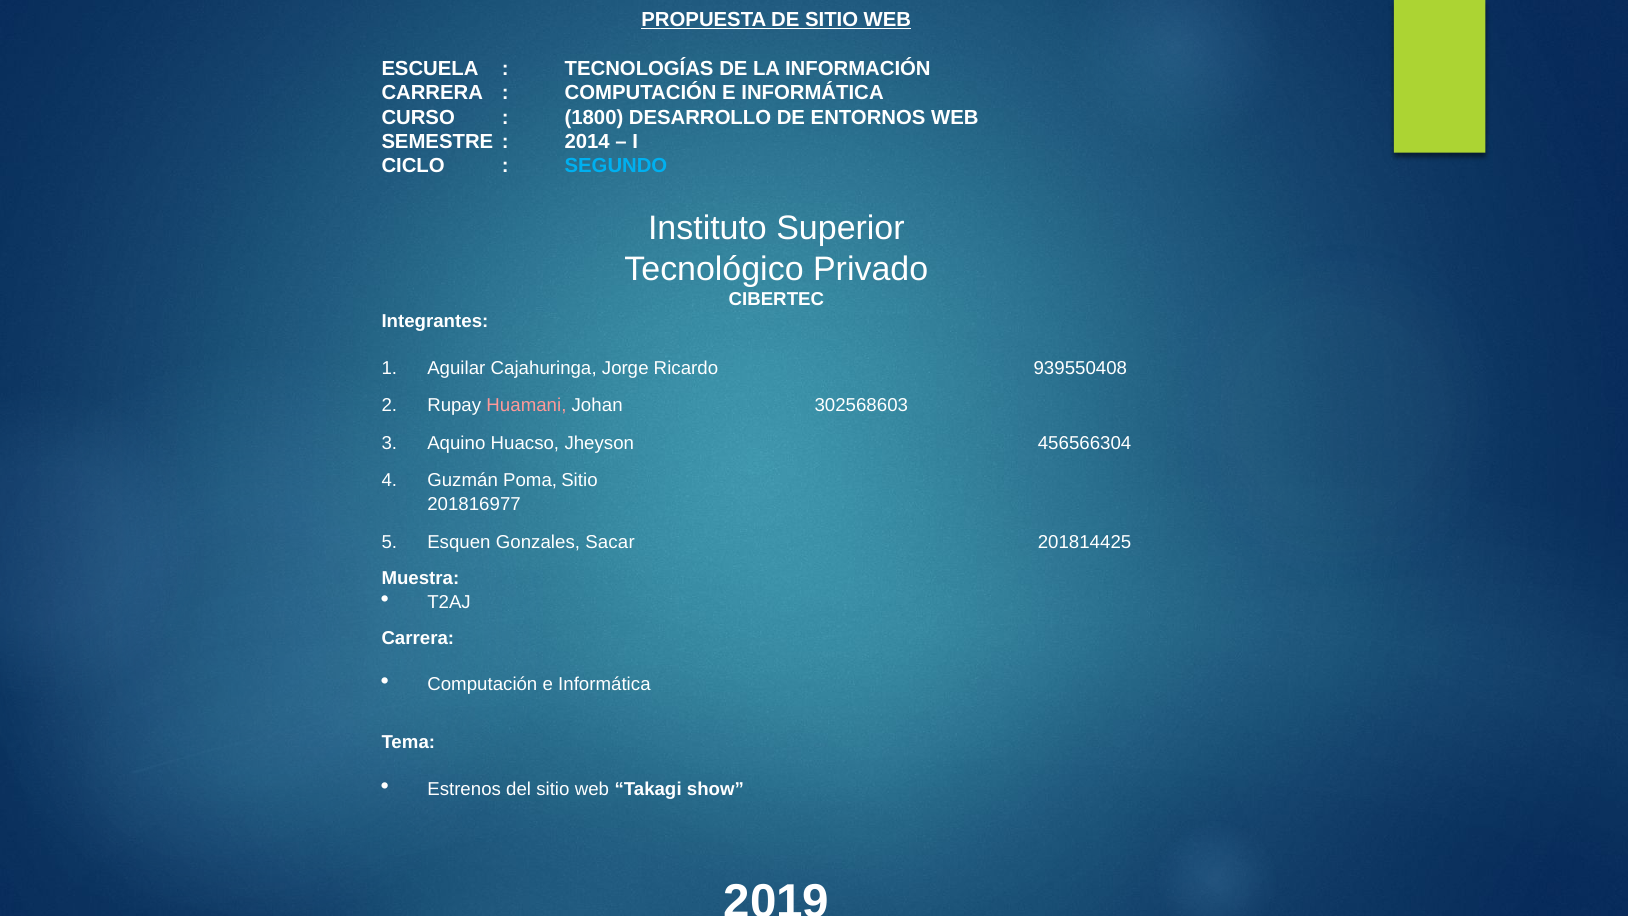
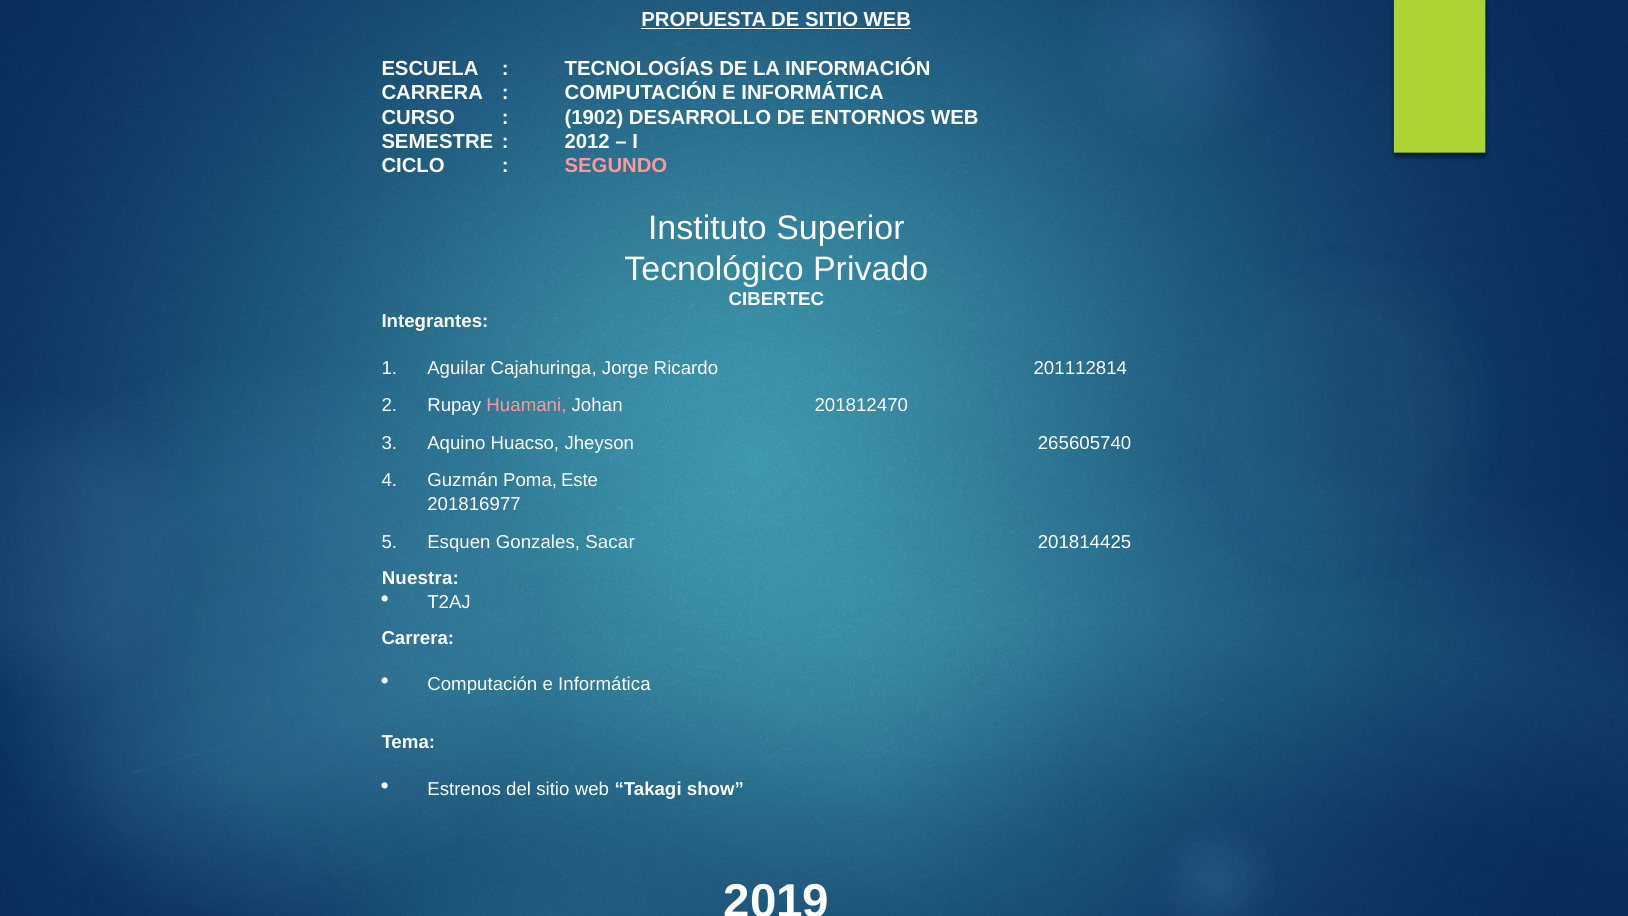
1800: 1800 -> 1902 (594, 117)
2014: 2014 -> 2012 (587, 142)
SEGUNDO colour: light blue -> pink (616, 166)
939550408: 939550408 -> 201112814 (1080, 368)
302568603: 302568603 -> 201812470 (861, 406)
456566304: 456566304 -> 265605740 (1085, 443)
Poma Sitio: Sitio -> Este (580, 481)
Muestra: Muestra -> Nuestra (420, 578)
